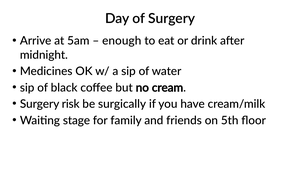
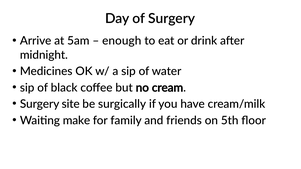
risk: risk -> site (71, 104)
stage: stage -> make (76, 121)
